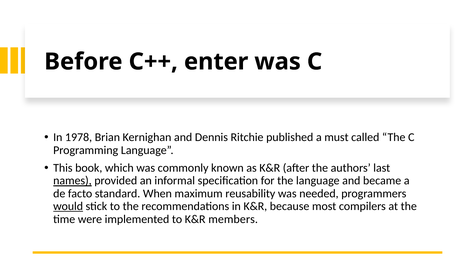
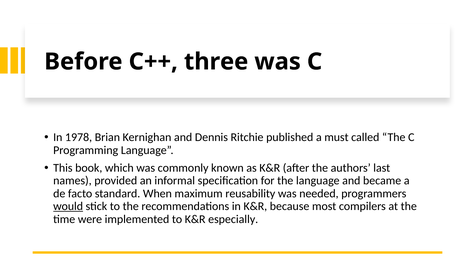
enter: enter -> three (216, 62)
names underline: present -> none (72, 181)
members: members -> especially (233, 219)
